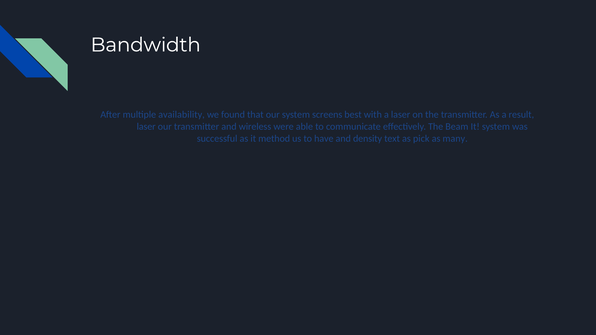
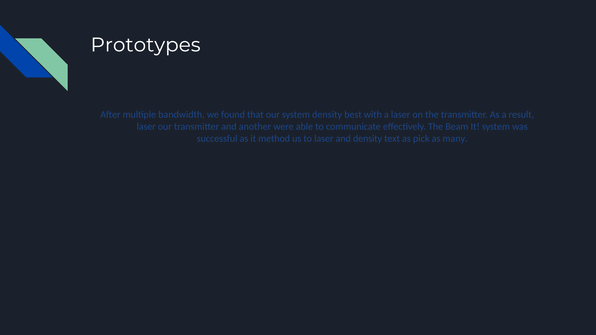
Bandwidth: Bandwidth -> Prototypes (146, 45)
availability: availability -> bandwidth (182, 115)
system screens: screens -> density (327, 115)
wireless: wireless -> another (255, 127)
to have: have -> laser (324, 139)
